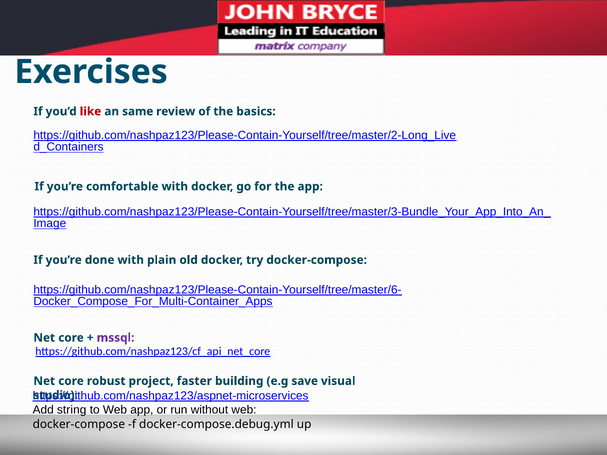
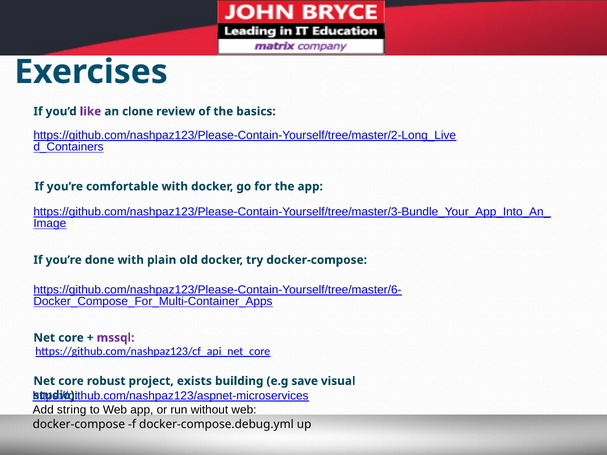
like colour: red -> purple (91, 111)
same: same -> clone (138, 111)
faster: faster -> exists (194, 381)
